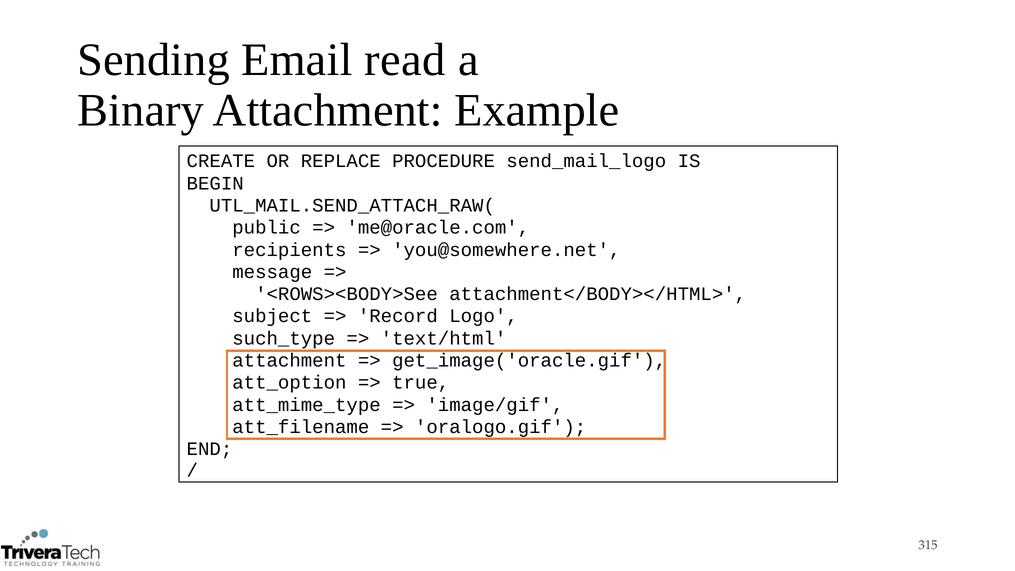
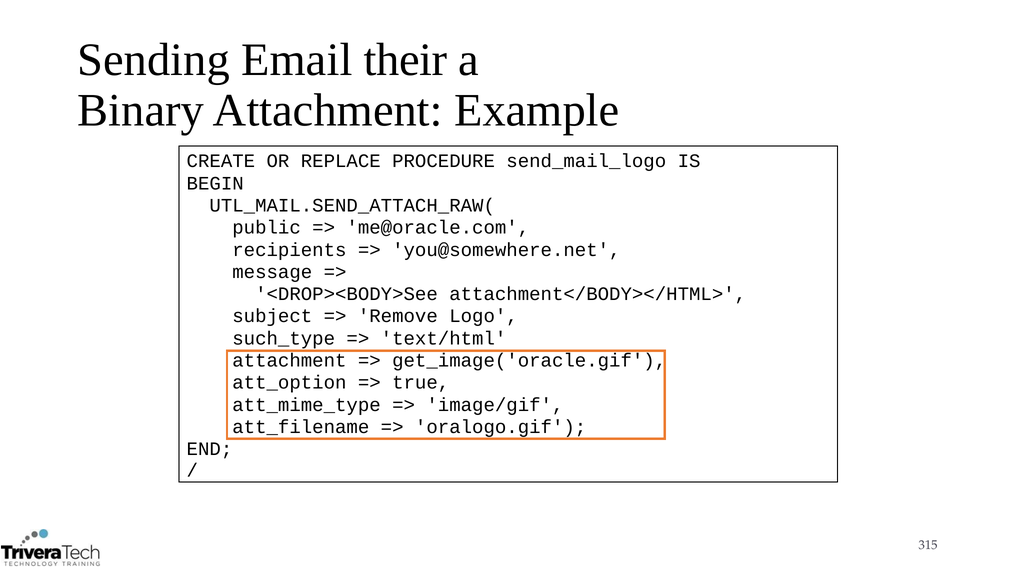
read: read -> their (405, 60)
<ROWS><BODY>See: <ROWS><BODY>See -> <DROP><BODY>See (346, 294)
Record: Record -> Remove (398, 316)
